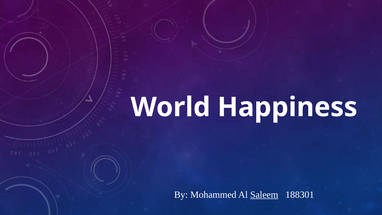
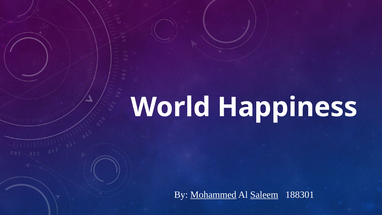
Mohammed underline: none -> present (213, 195)
